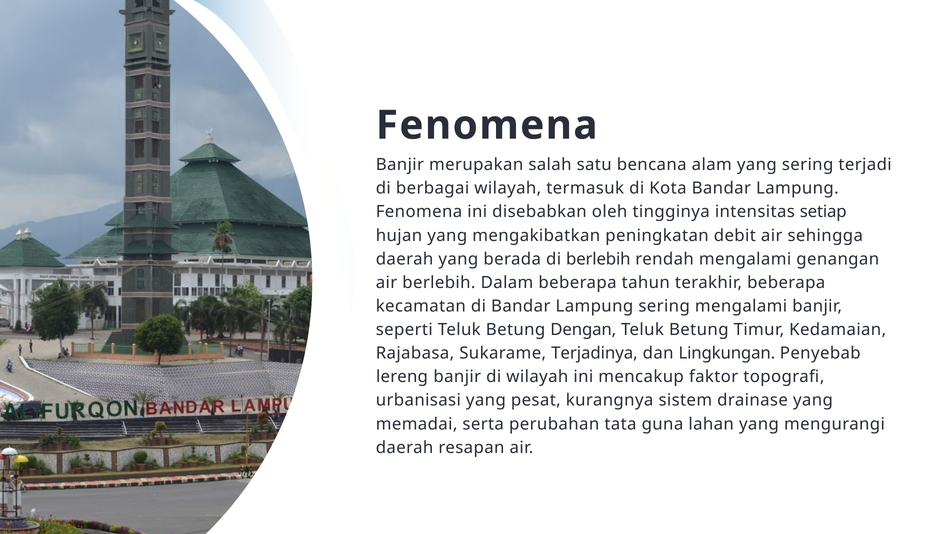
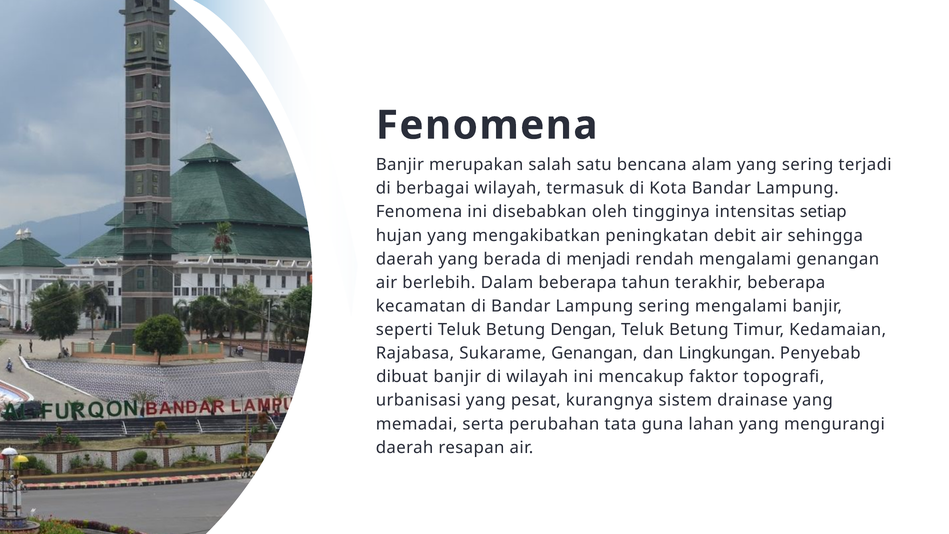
di berlebih: berlebih -> menjadi (598, 259)
Sukarame Terjadinya: Terjadinya -> Genangan (594, 353)
lereng: lereng -> dibuat (402, 377)
